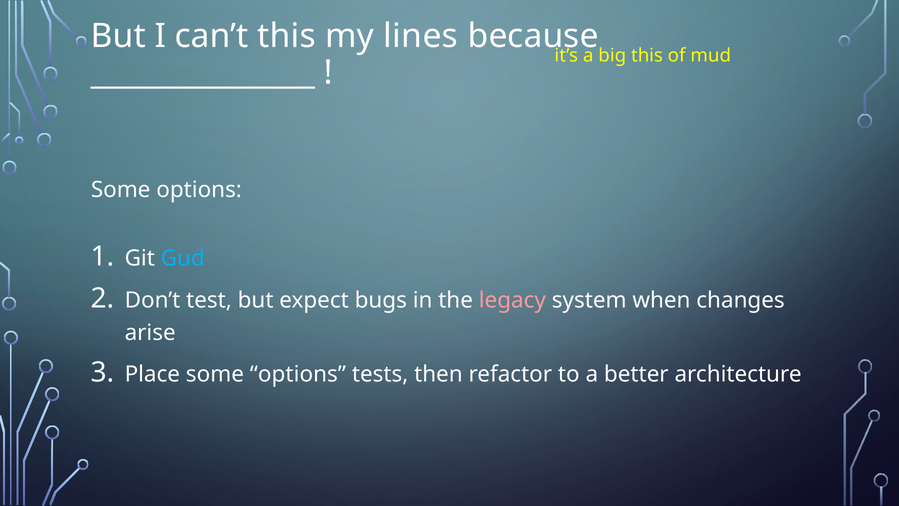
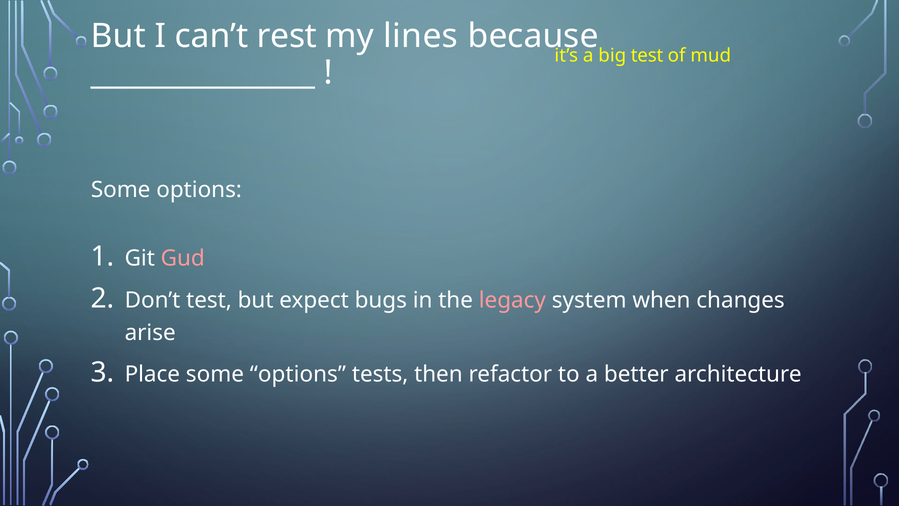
can’t this: this -> rest (287, 36)
big this: this -> test (647, 56)
Gud colour: light blue -> pink (183, 258)
